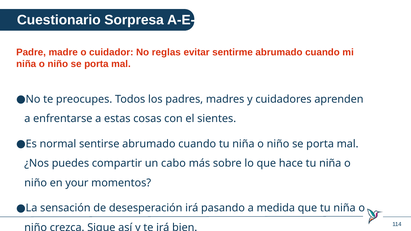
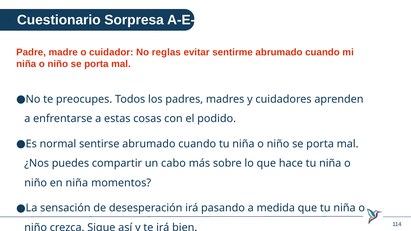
sientes: sientes -> podido (217, 119)
en your: your -> niña (77, 183)
